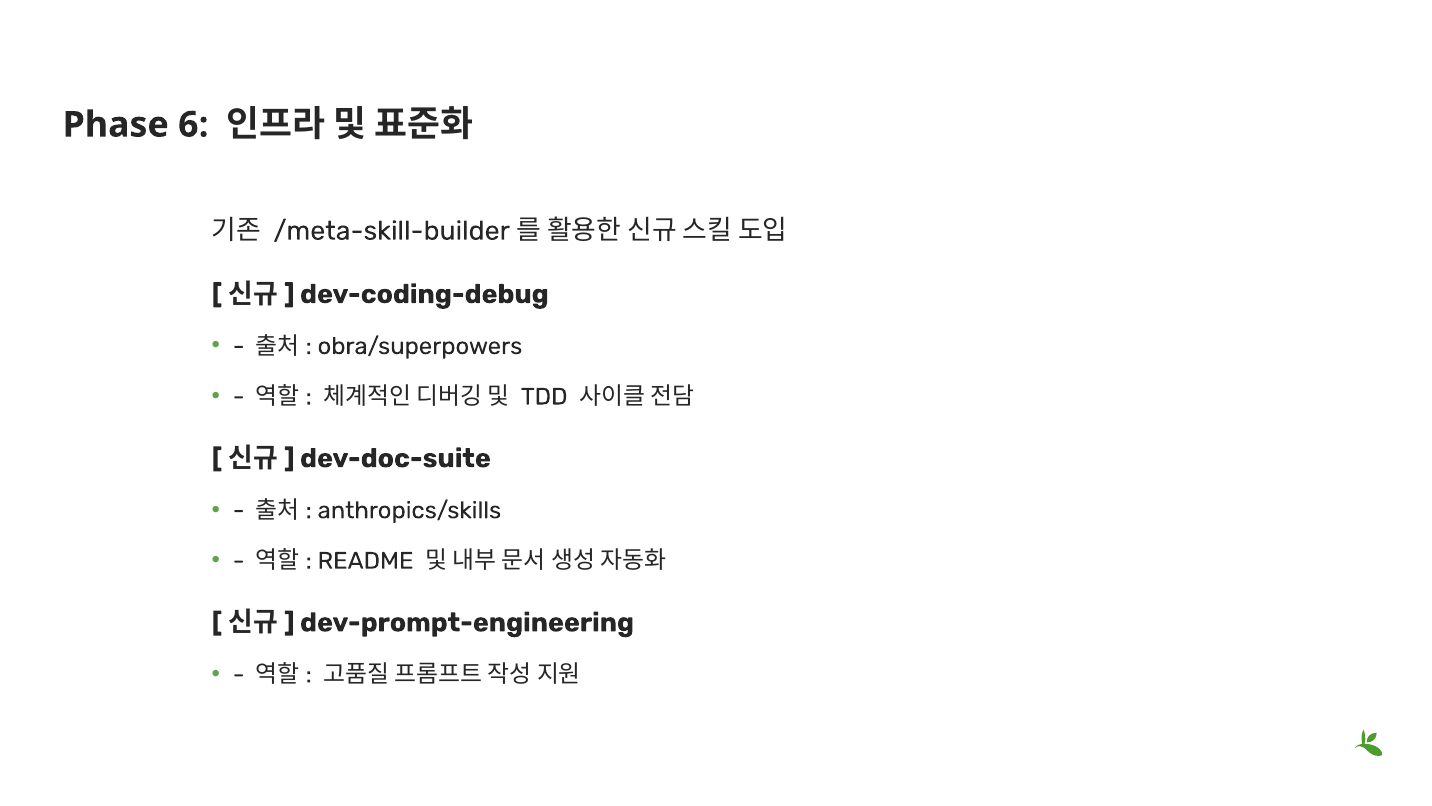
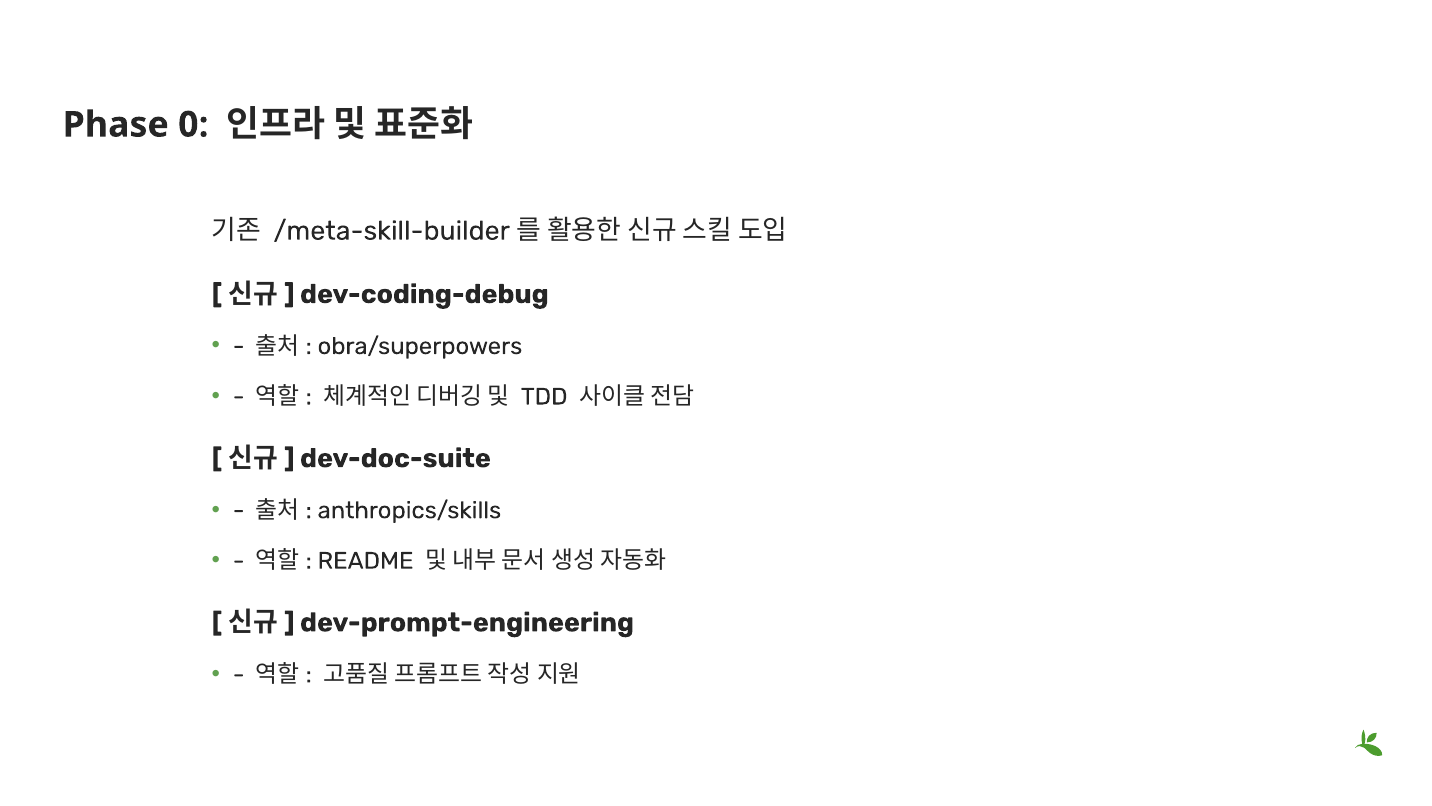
6: 6 -> 0 (193, 125)
